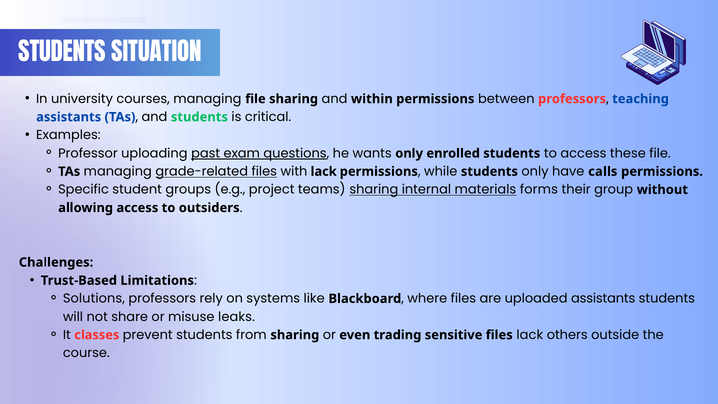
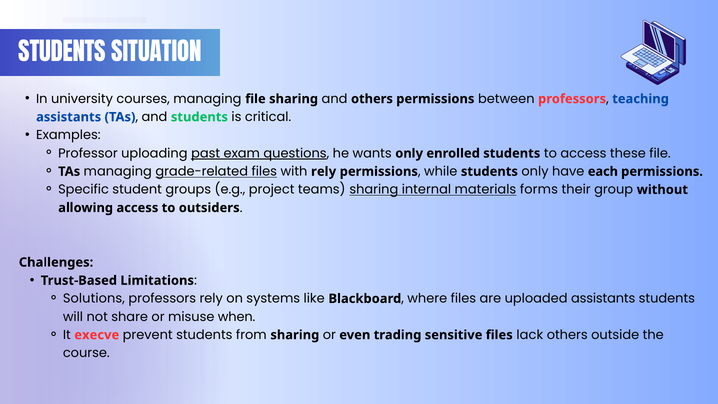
and within: within -> others (372, 99)
with lack: lack -> rely (324, 171)
calls: calls -> each (603, 171)
leaks: leaks -> when (237, 317)
classes: classes -> execve (97, 335)
